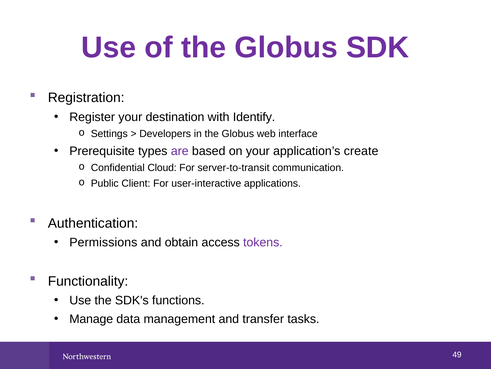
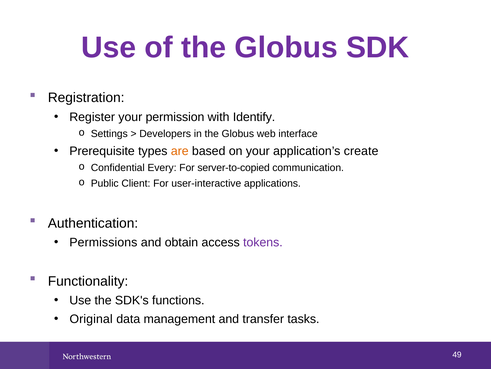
destination: destination -> permission (175, 117)
are colour: purple -> orange (180, 151)
Cloud: Cloud -> Every (162, 168)
server-to-transit: server-to-transit -> server-to-copied (234, 168)
Manage: Manage -> Original (91, 318)
